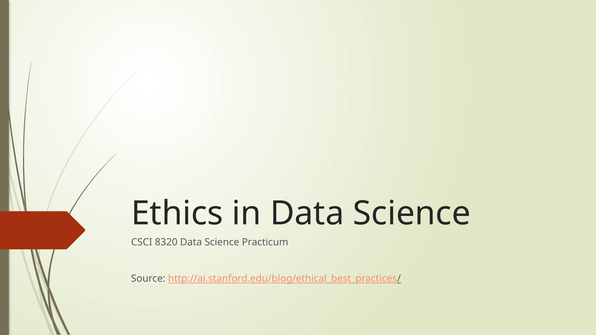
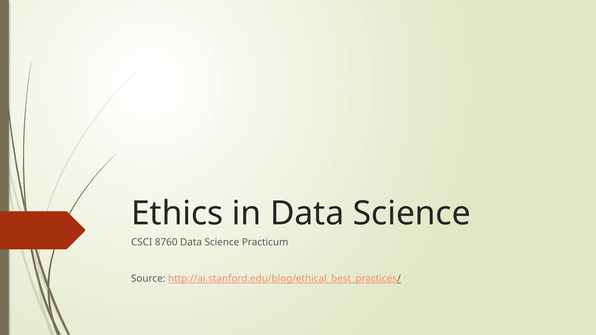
8320: 8320 -> 8760 (166, 242)
